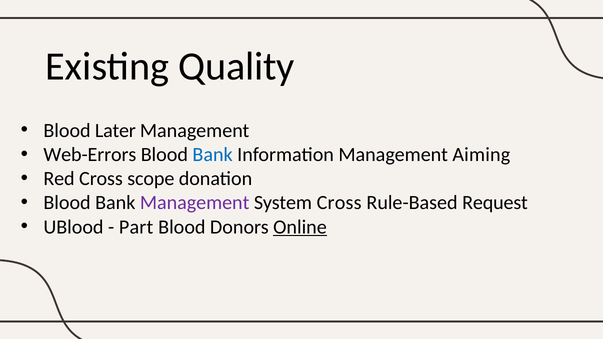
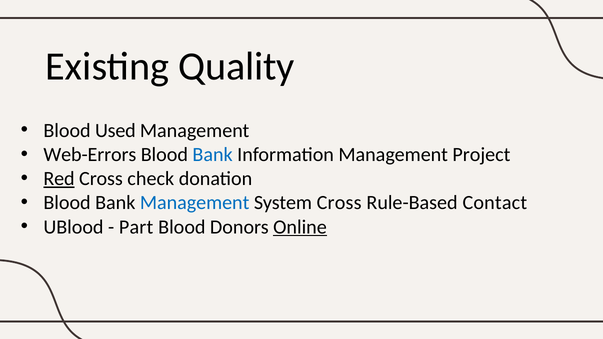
Later: Later -> Used (115, 131)
Aiming: Aiming -> Project (481, 155)
Red underline: none -> present (59, 179)
scope: scope -> check (151, 179)
Management colour: purple -> blue (195, 203)
Request: Request -> Contact (495, 203)
